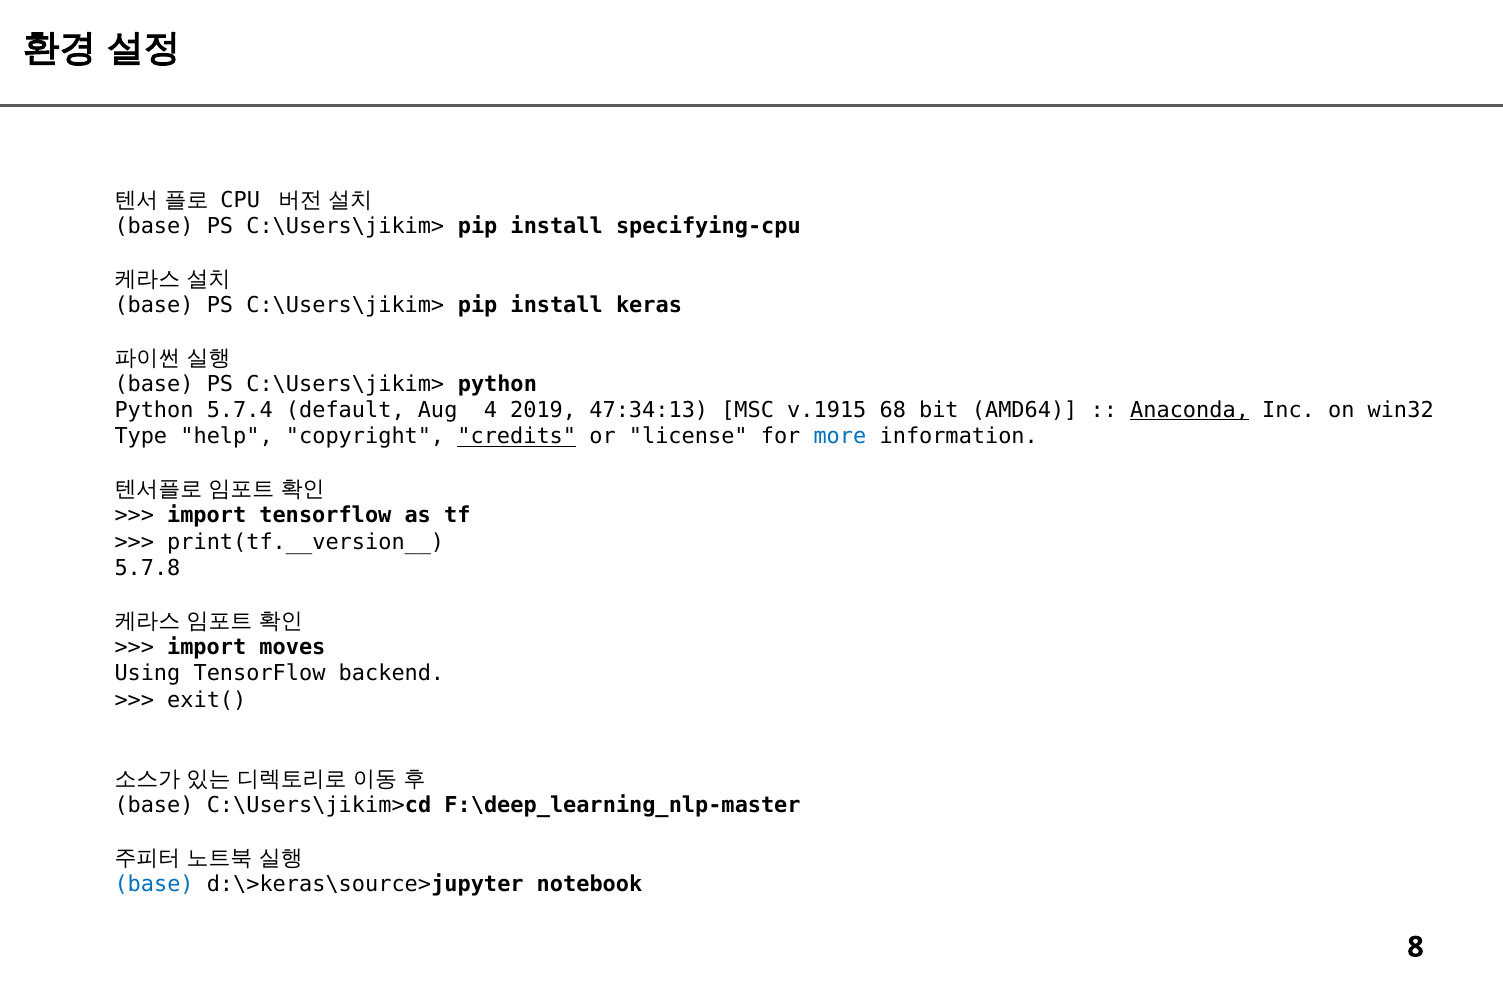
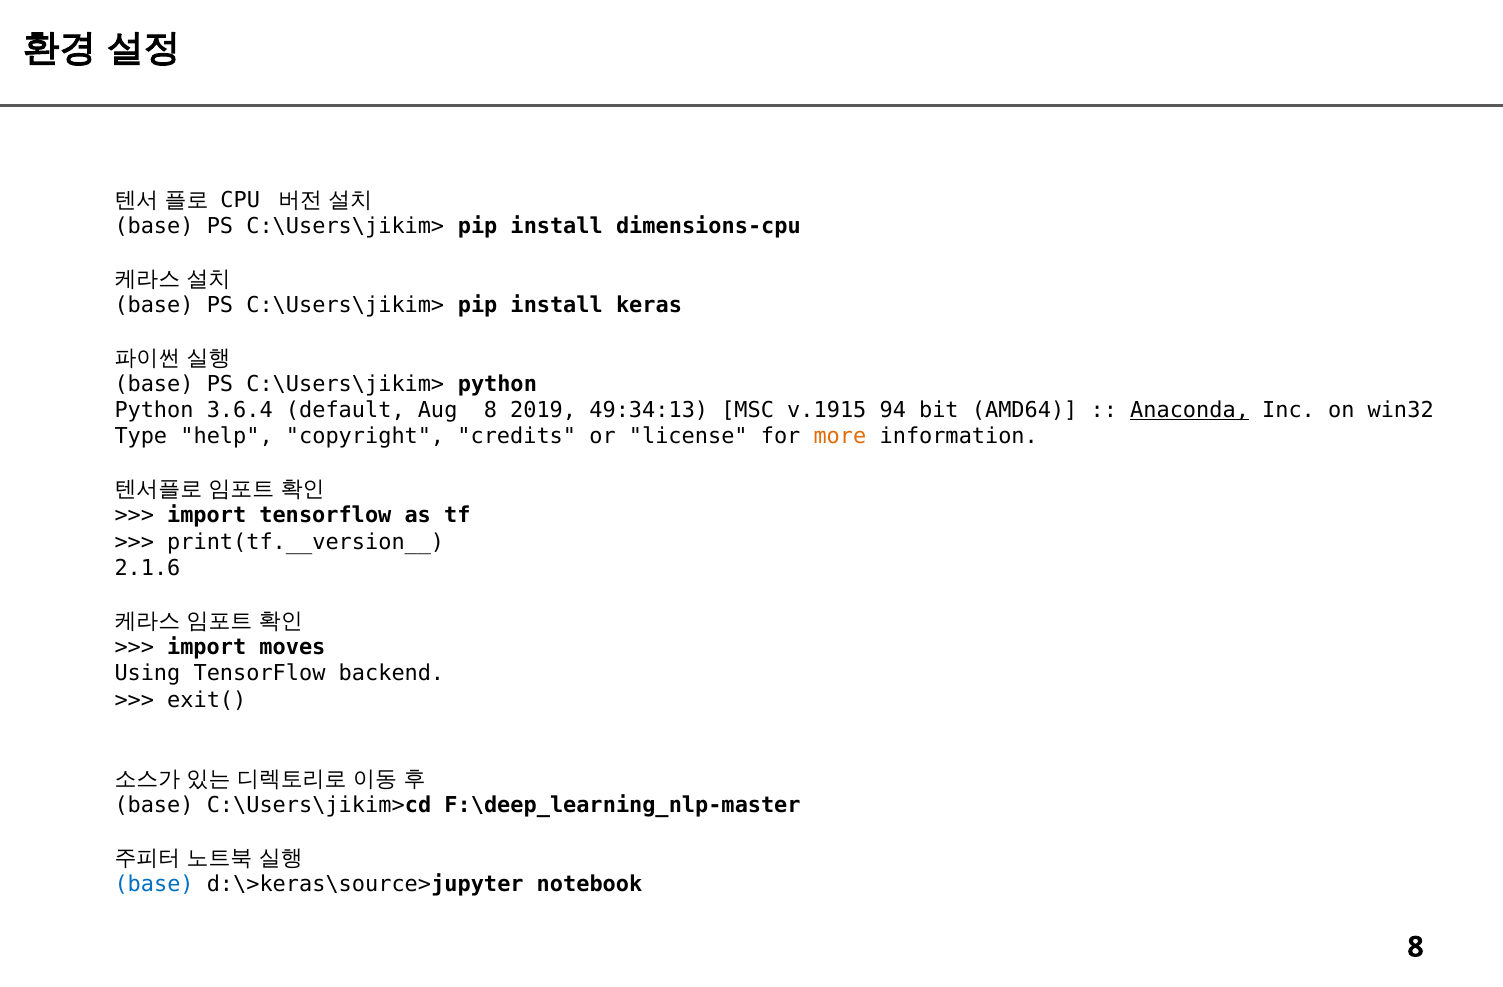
specifying-cpu: specifying-cpu -> dimensions-cpu (708, 226)
5.7.4: 5.7.4 -> 3.6.4 (240, 411)
Aug 4: 4 -> 8 (490, 411)
47:34:13: 47:34:13 -> 49:34:13 (649, 411)
68: 68 -> 94 (893, 411)
credits underline: present -> none (517, 437)
more colour: blue -> orange (840, 437)
5.7.8: 5.7.8 -> 2.1.6 (147, 568)
